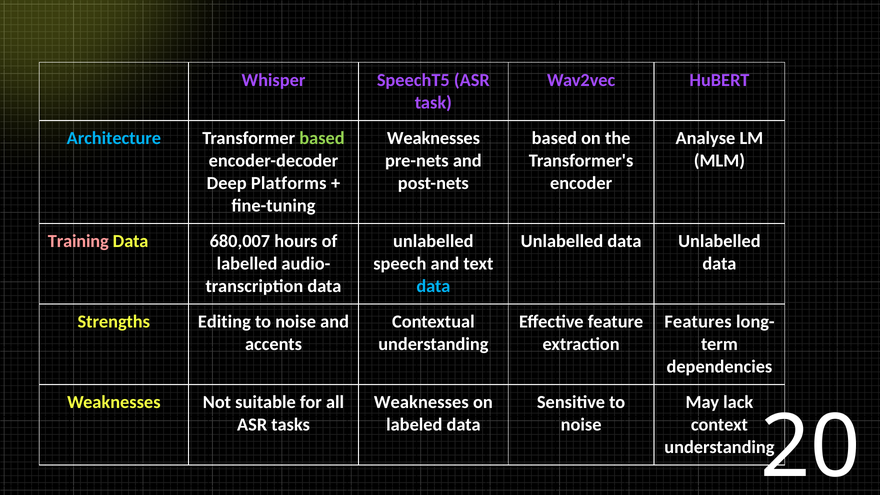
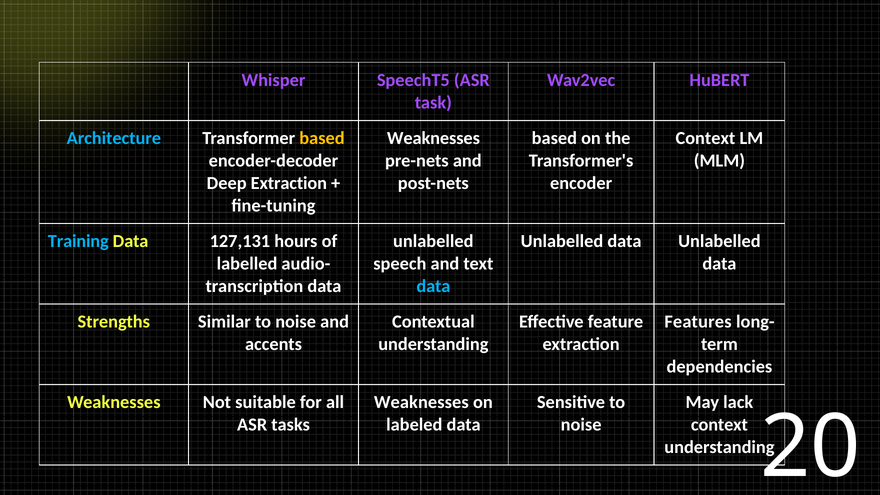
based colour: light green -> yellow (322, 138)
Analyse: Analyse -> Context (705, 138)
Deep Platforms: Platforms -> Extraction (289, 183)
Training colour: pink -> light blue (78, 241)
680,007: 680,007 -> 127,131 (240, 241)
Editing: Editing -> Similar (224, 322)
